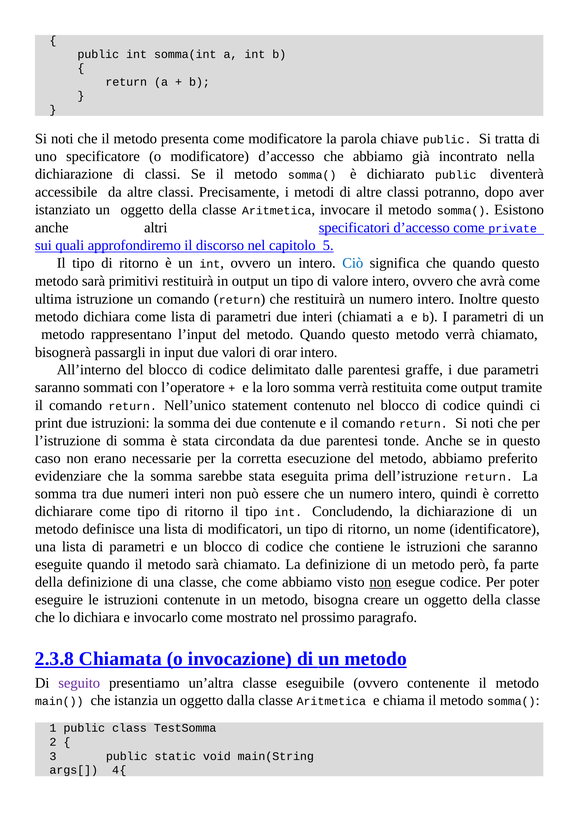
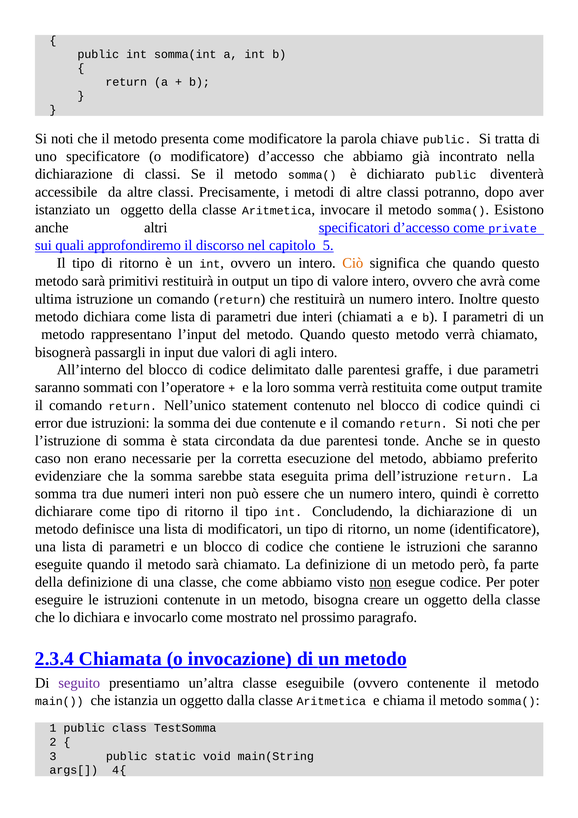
Ciò colour: blue -> orange (353, 263)
orar: orar -> agli (285, 352)
print: print -> error (49, 423)
2.3.8: 2.3.8 -> 2.3.4 (54, 659)
